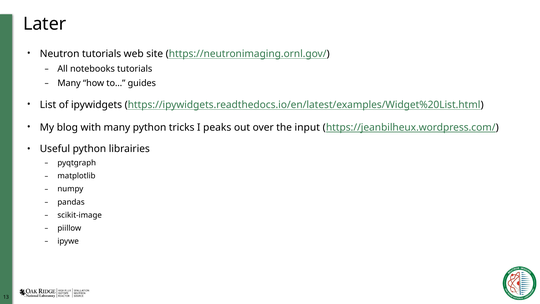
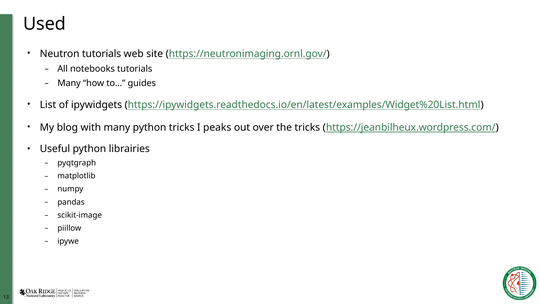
Later: Later -> Used (45, 24)
the input: input -> tricks (307, 127)
